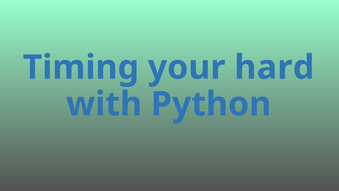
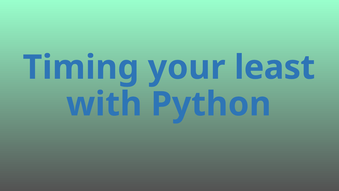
hard: hard -> least (275, 67)
